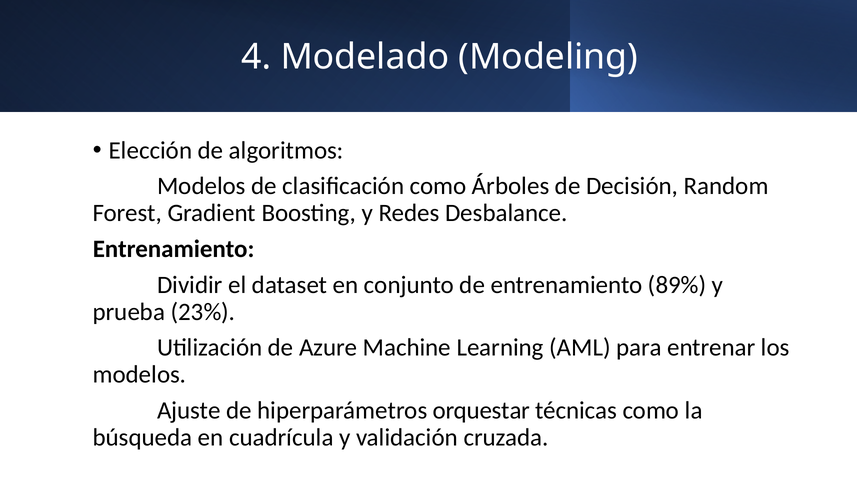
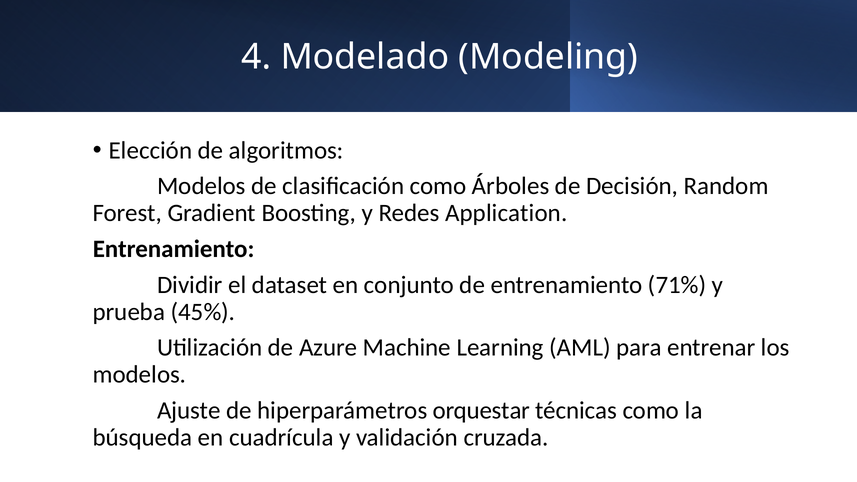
Desbalance: Desbalance -> Application (506, 213)
89%: 89% -> 71% (677, 285)
23%: 23% -> 45% (203, 312)
